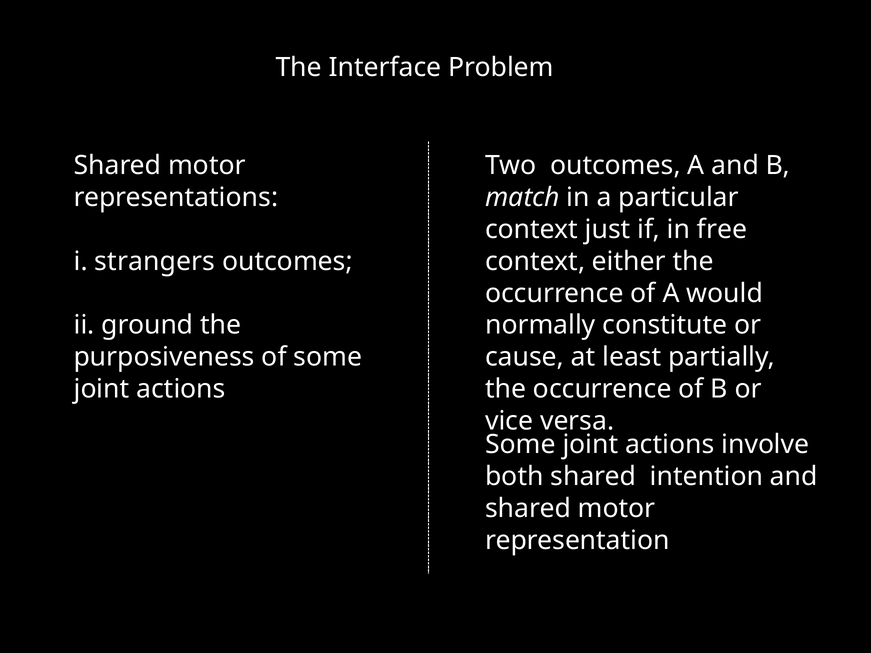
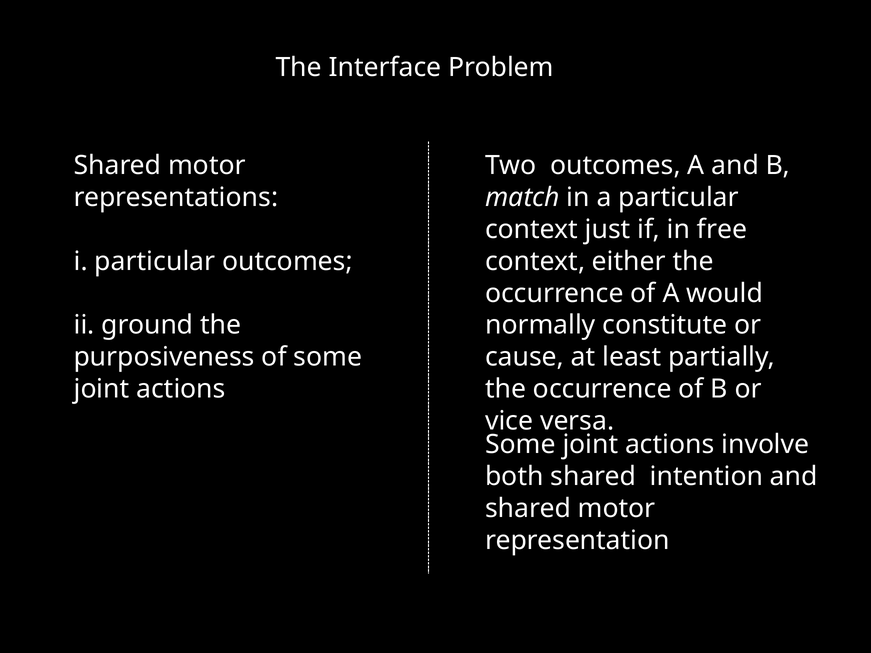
i strangers: strangers -> particular (155, 261)
